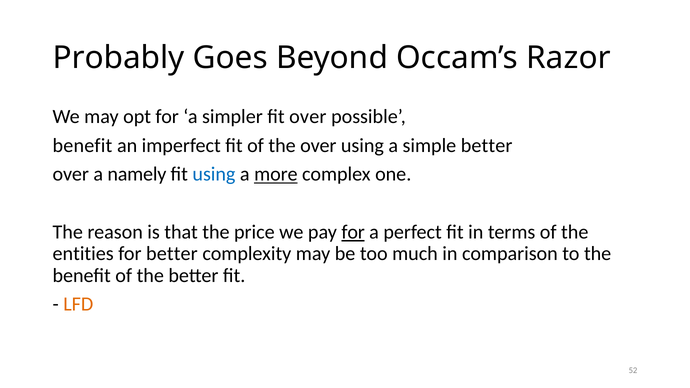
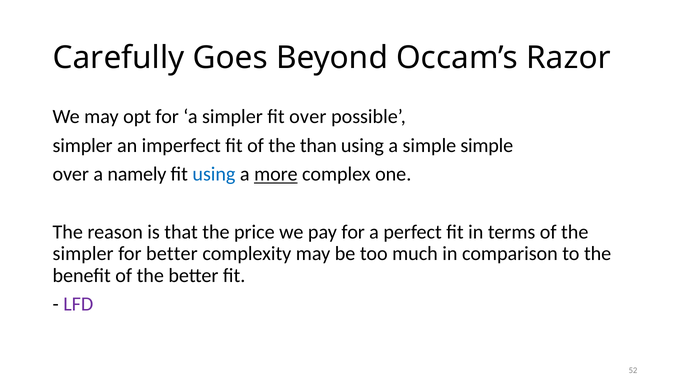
Probably: Probably -> Carefully (119, 58)
benefit: benefit -> simpler (83, 146)
the over: over -> than (318, 146)
simple better: better -> simple (487, 146)
for underline: present -> none (353, 232)
entities: entities -> simpler (83, 254)
LFD colour: orange -> purple (78, 304)
